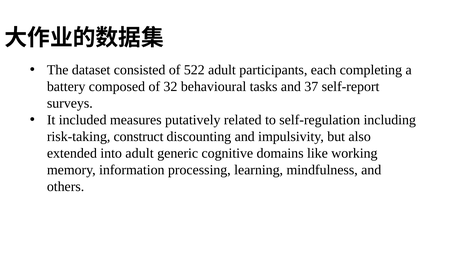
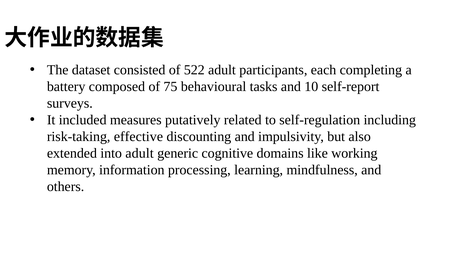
32: 32 -> 75 (170, 87)
37: 37 -> 10 (311, 87)
construct: construct -> effective (138, 137)
